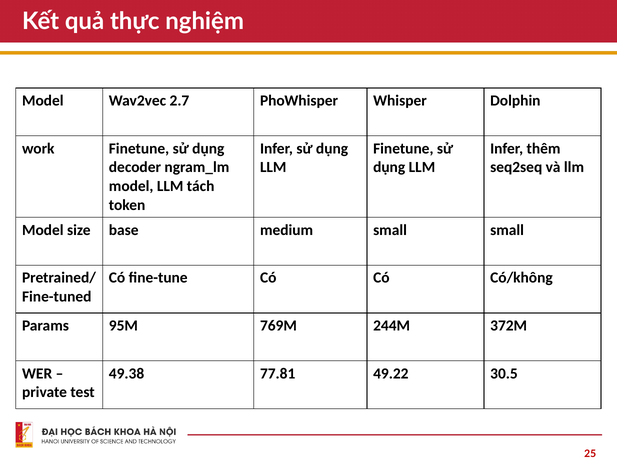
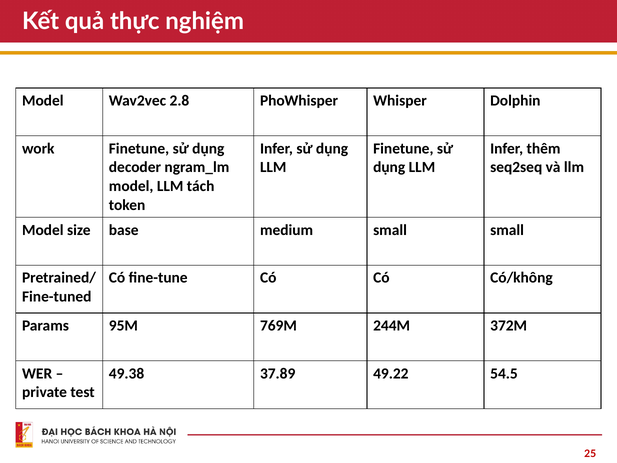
2.7: 2.7 -> 2.8 (179, 101)
77.81: 77.81 -> 37.89 (278, 373)
30.5: 30.5 -> 54.5 (504, 373)
